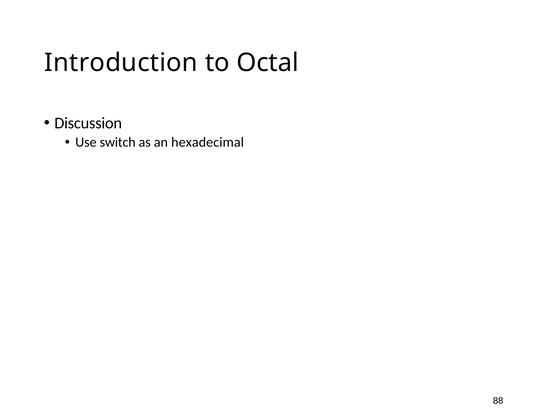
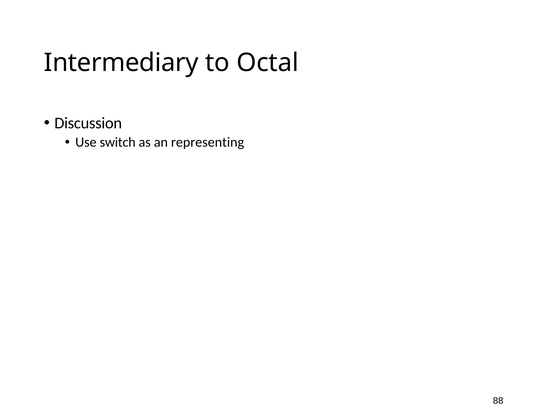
Introduction: Introduction -> Intermediary (121, 63)
hexadecimal: hexadecimal -> representing (208, 142)
